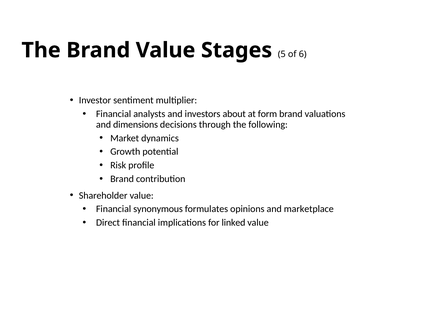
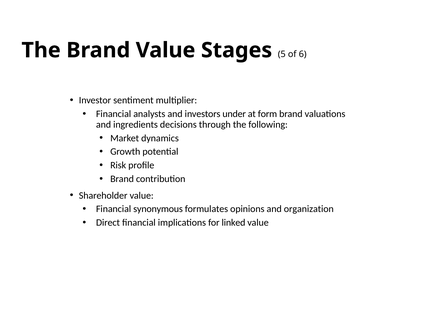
about: about -> under (234, 114)
dimensions: dimensions -> ingredients (136, 125)
marketplace: marketplace -> organization (309, 209)
